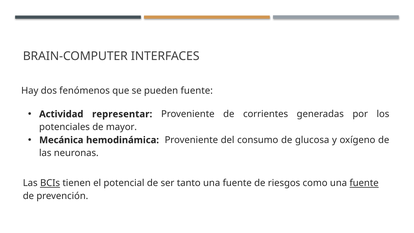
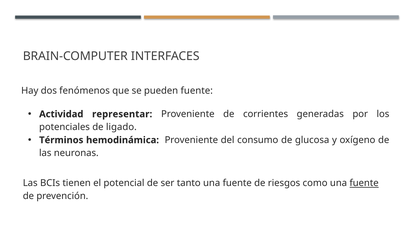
mayor: mayor -> ligado (121, 127)
Mecánica: Mecánica -> Términos (61, 140)
BCIs underline: present -> none (50, 183)
